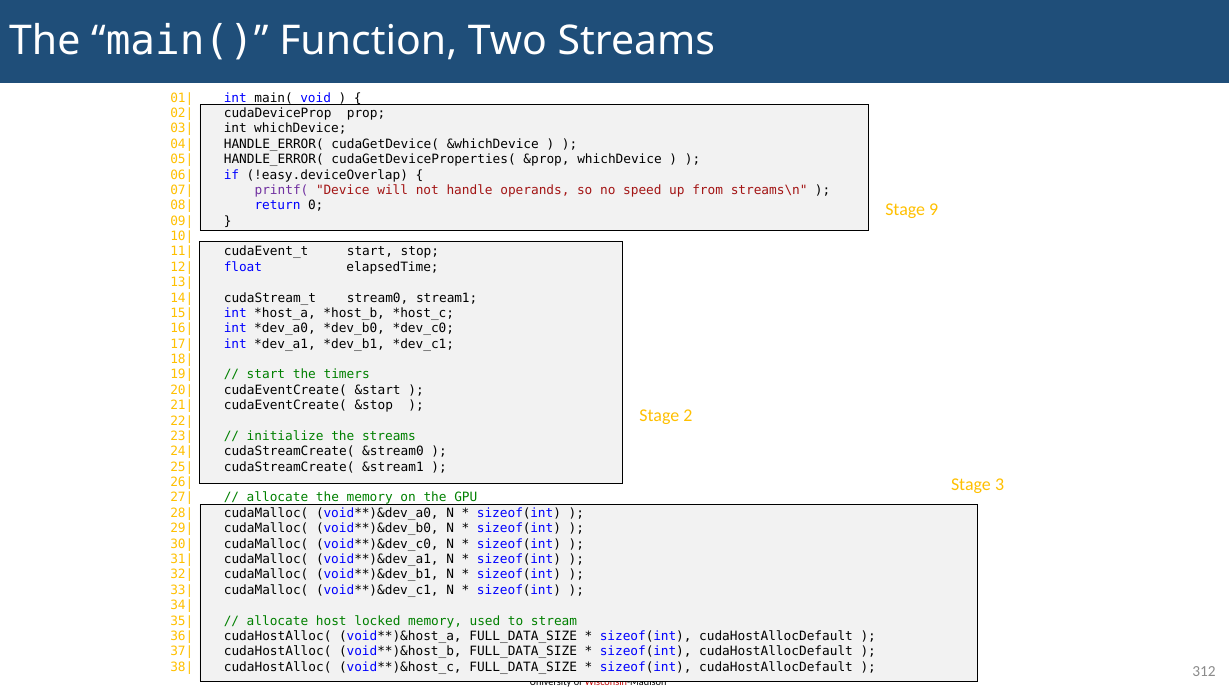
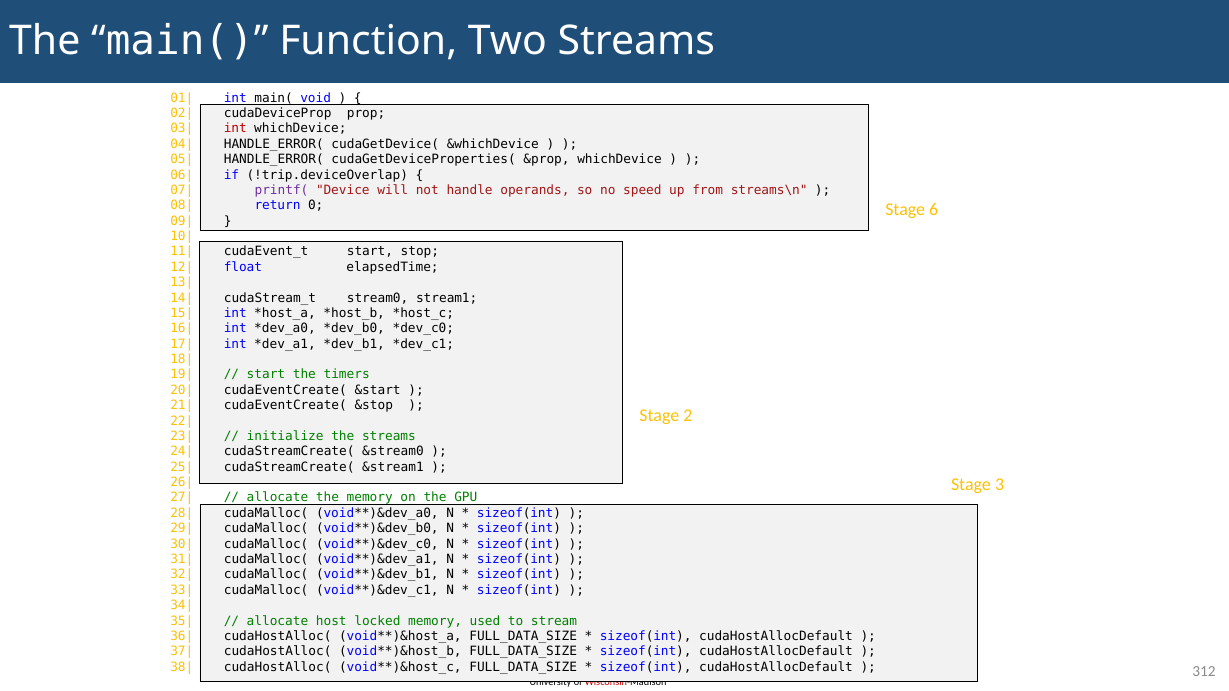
int colour: black -> red (235, 129)
!easy.deviceOverlap: !easy.deviceOverlap -> !trip.deviceOverlap (327, 175)
9: 9 -> 6 (934, 210)
